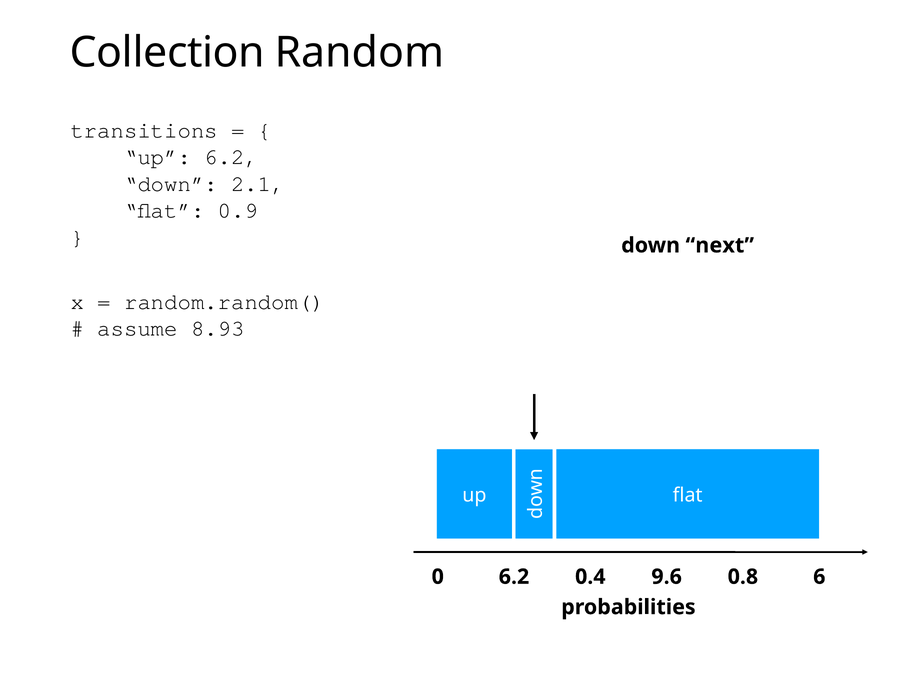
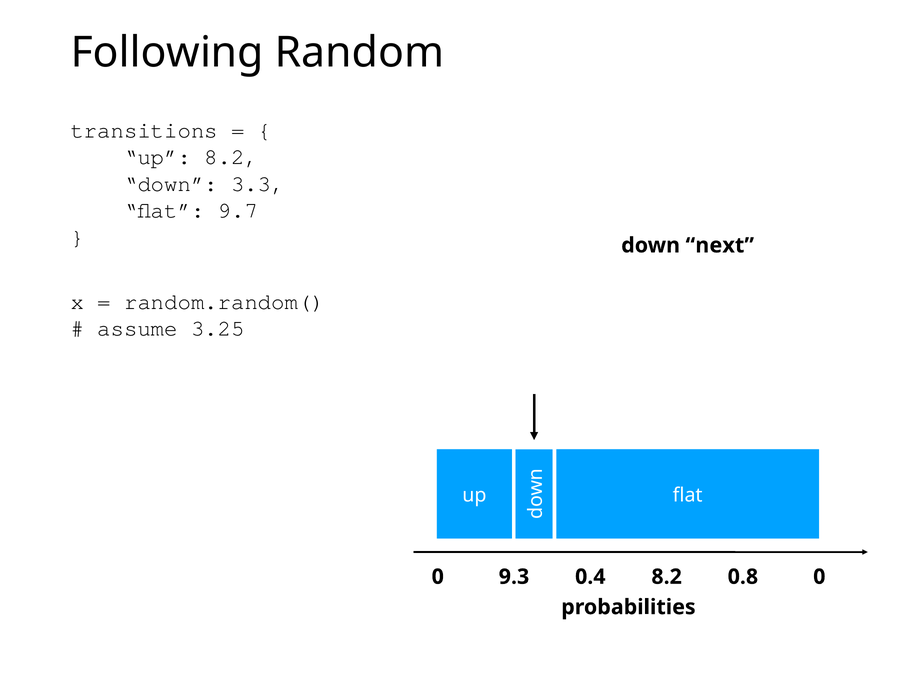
Collection: Collection -> Following (167, 53)
up 6.2: 6.2 -> 8.2 (231, 157)
2.1: 2.1 -> 3.3 (258, 184)
0.9: 0.9 -> 9.7 (238, 211)
8.93: 8.93 -> 3.25 (218, 329)
6.2: 6.2 -> 9.3 (514, 577)
0.4 9.6: 9.6 -> 8.2 (667, 577)
0 6: 6 -> 0 (819, 577)
